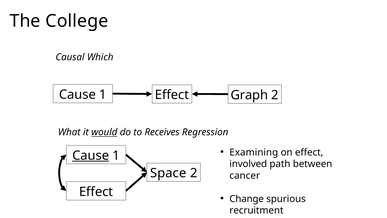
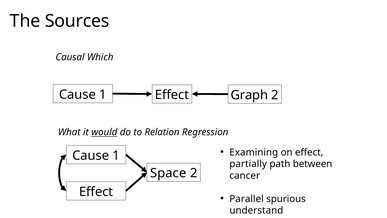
College: College -> Sources (77, 21)
Receives: Receives -> Relation (162, 132)
Cause underline: present -> none (91, 155)
involved: involved -> partially (248, 164)
Change: Change -> Parallel (247, 199)
recruitment: recruitment -> understand (256, 210)
